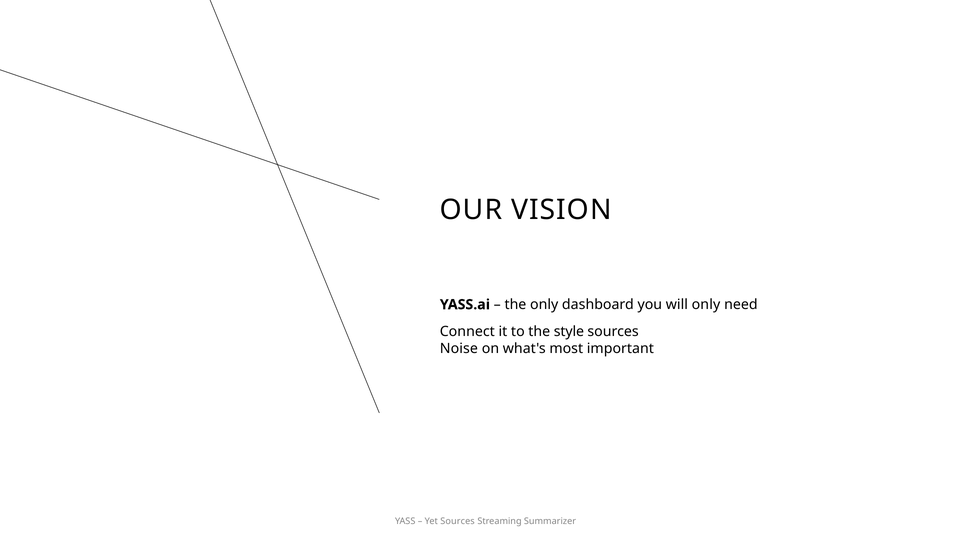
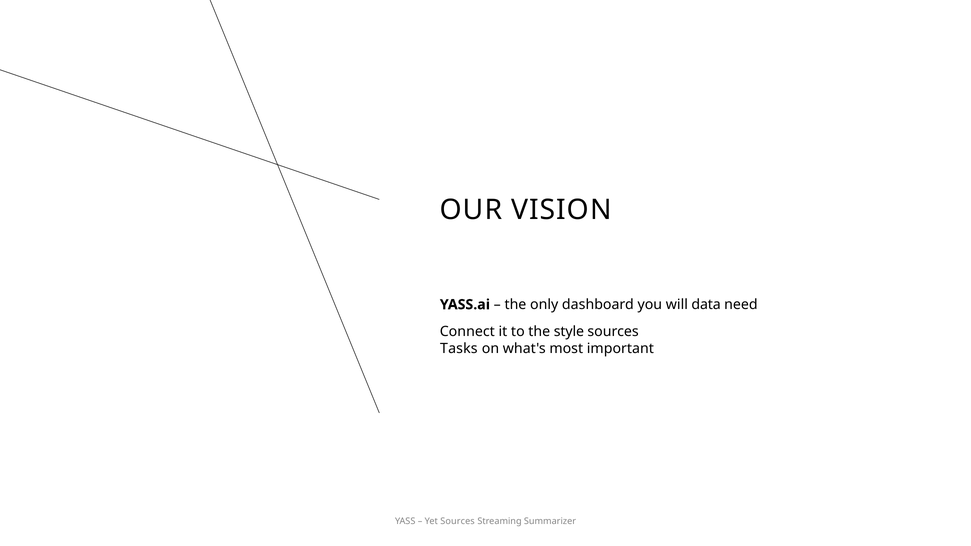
will only: only -> data (706, 305)
Noise: Noise -> Tasks (459, 349)
